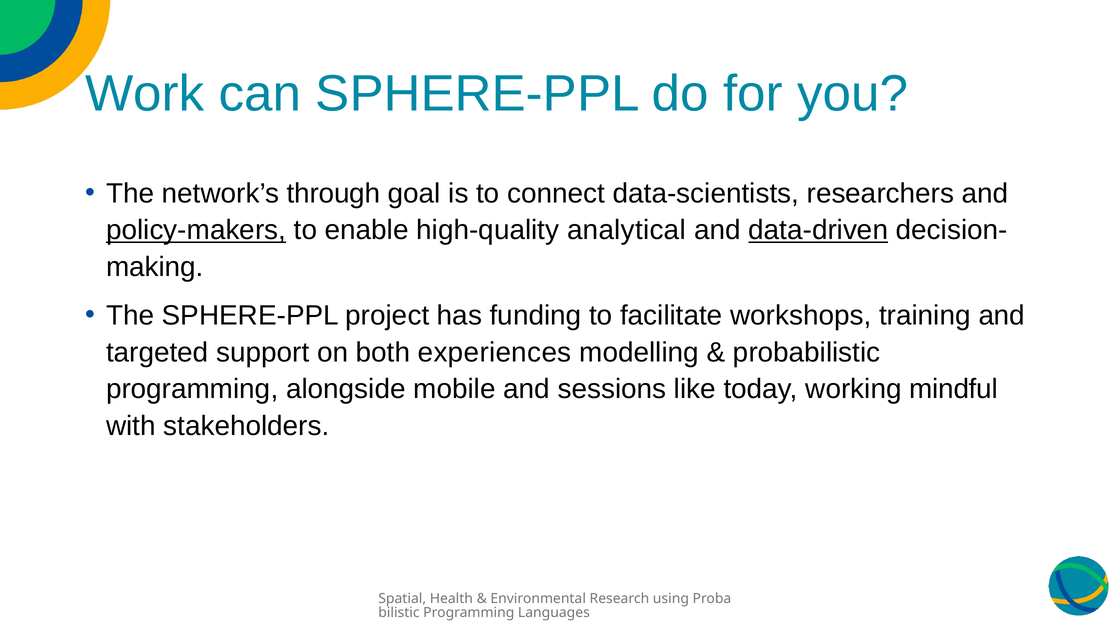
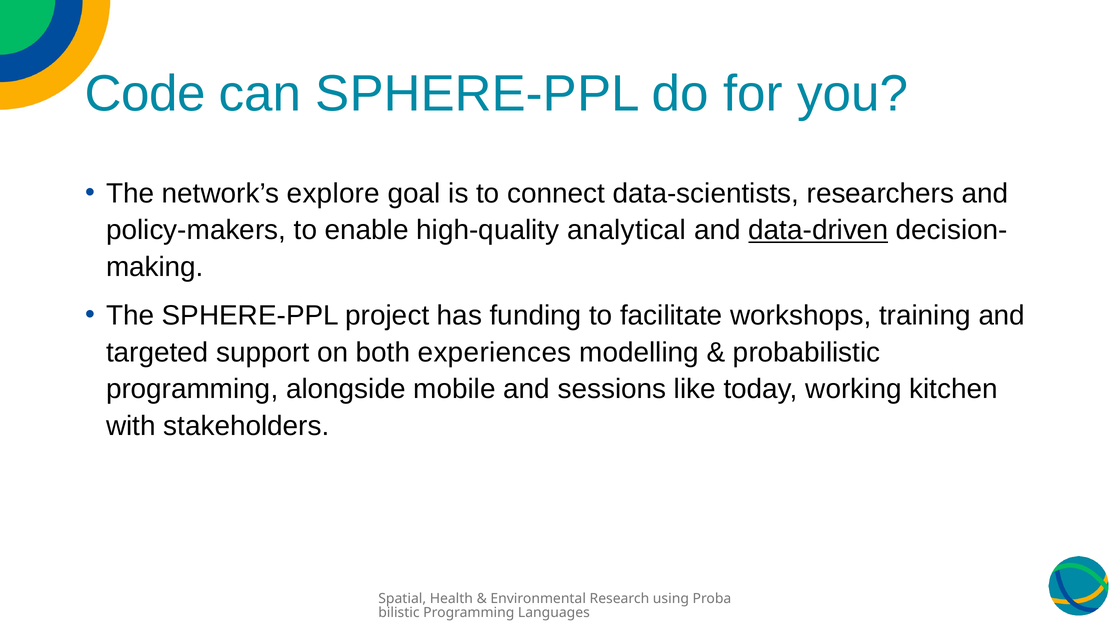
Work: Work -> Code (145, 94)
through: through -> explore (333, 193)
policy-makers underline: present -> none (196, 230)
mindful: mindful -> kitchen (954, 389)
